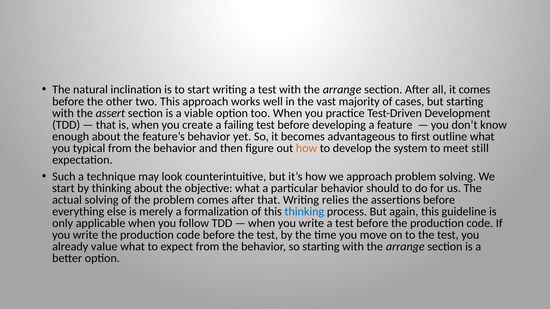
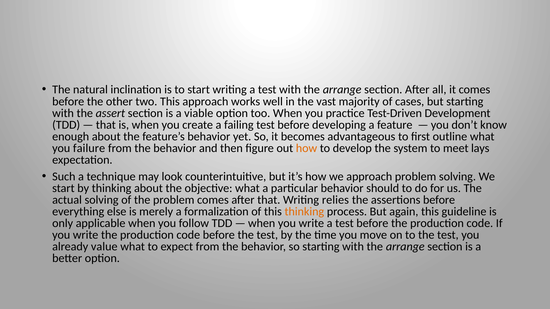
typical: typical -> failure (89, 148)
still: still -> lays (480, 148)
thinking colour: blue -> orange (304, 212)
